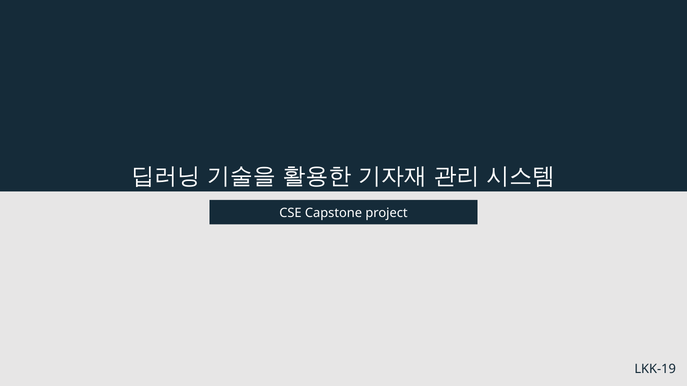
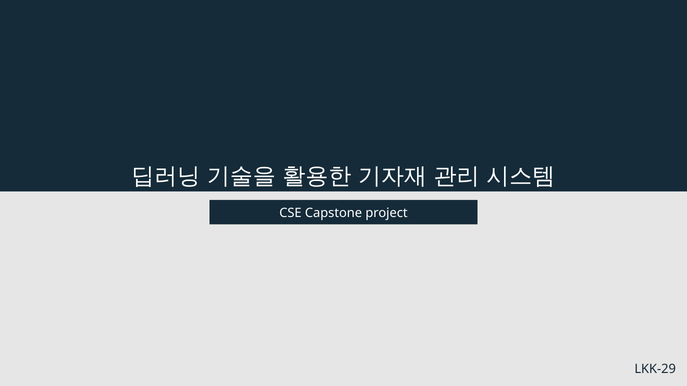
LKK-19: LKK-19 -> LKK-29 (655, 369)
